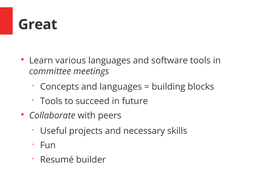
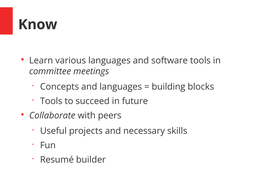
Great: Great -> Know (38, 25)
